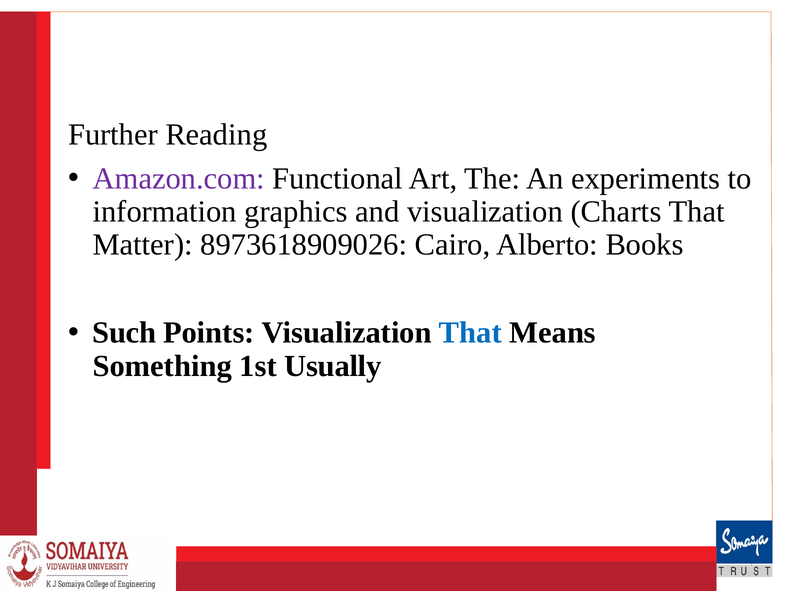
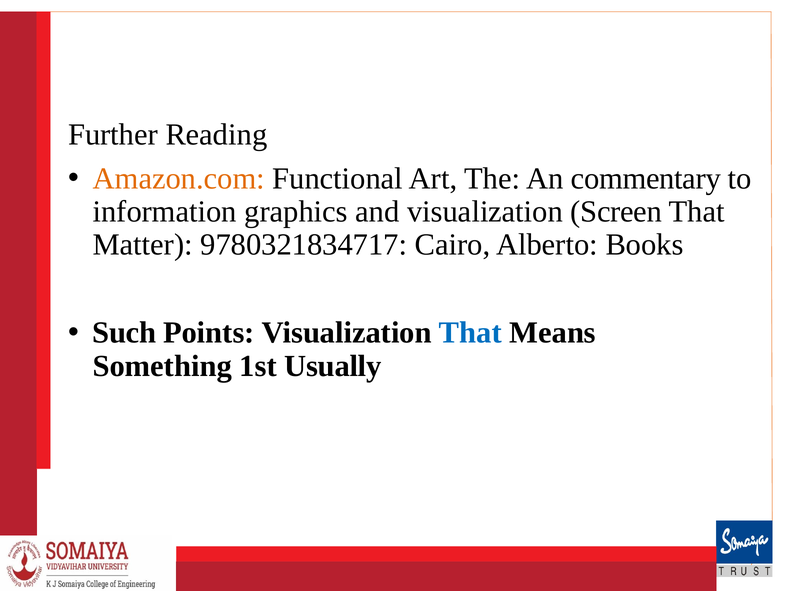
Amazon.com colour: purple -> orange (179, 178)
experiments: experiments -> commentary (646, 178)
Charts: Charts -> Screen (616, 211)
8973618909026: 8973618909026 -> 9780321834717 (304, 244)
